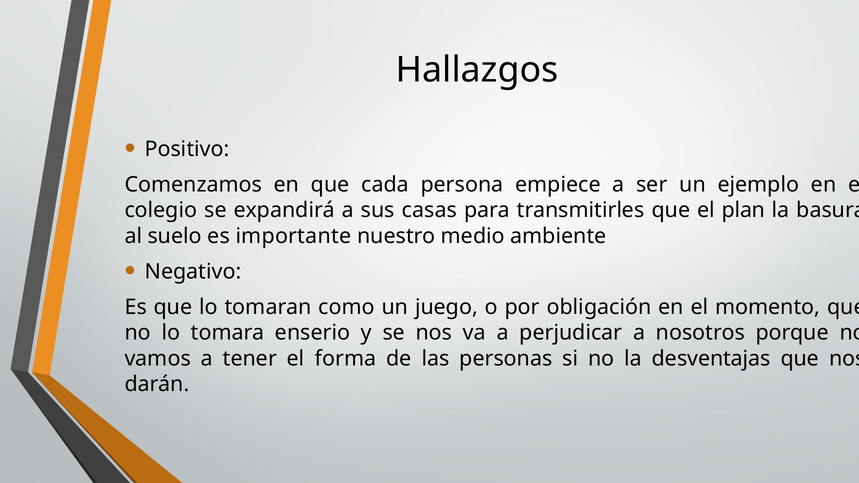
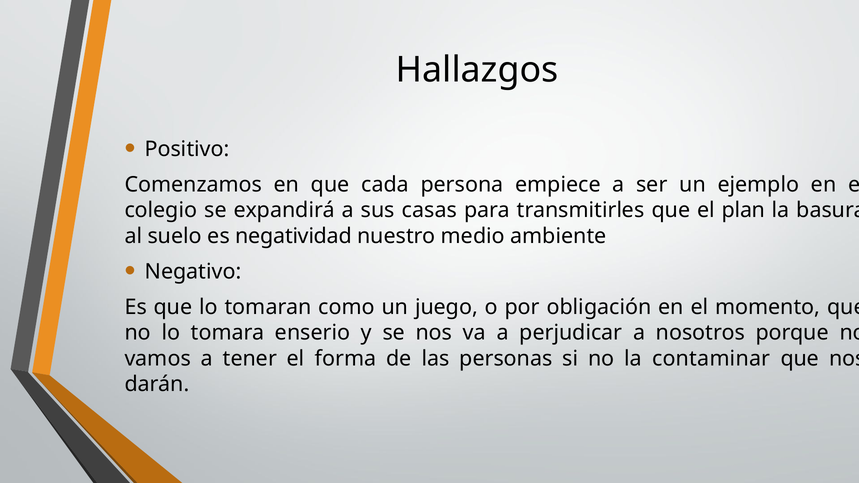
importante: importante -> negatividad (294, 236)
desventajas: desventajas -> contaminar (711, 359)
